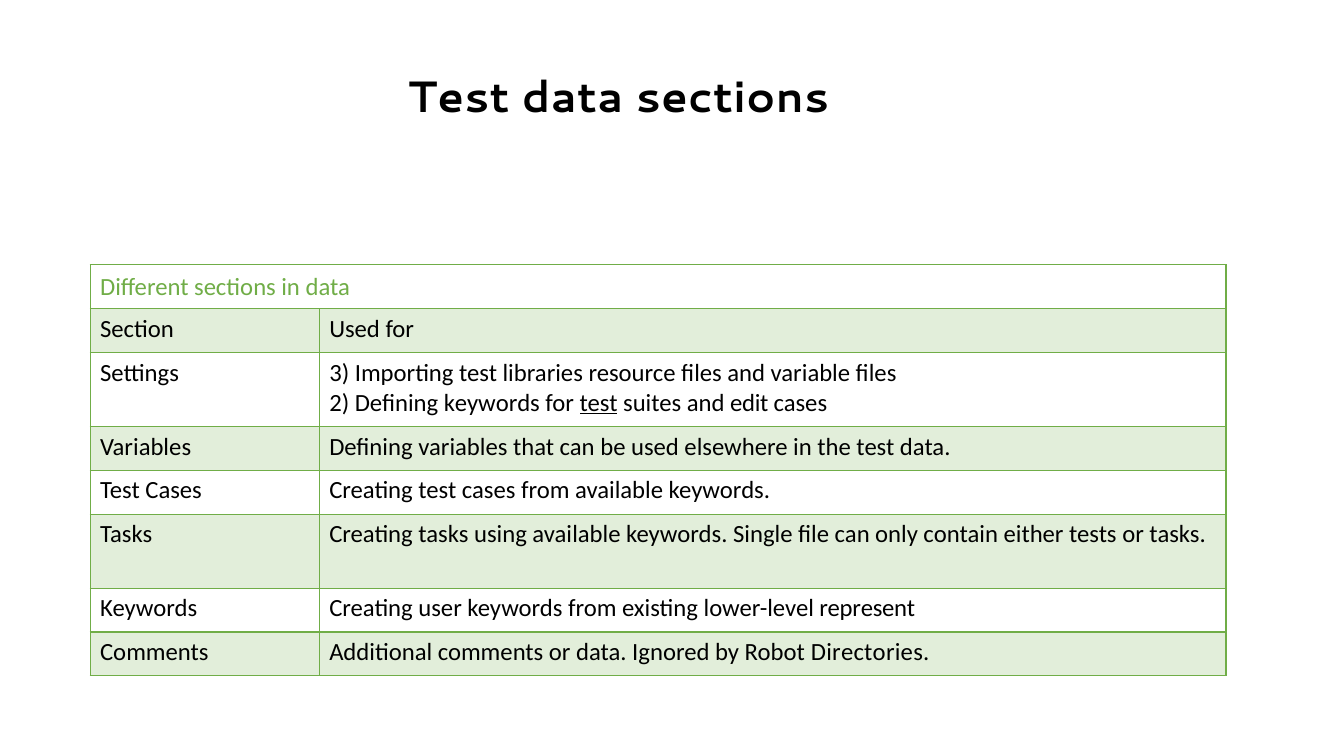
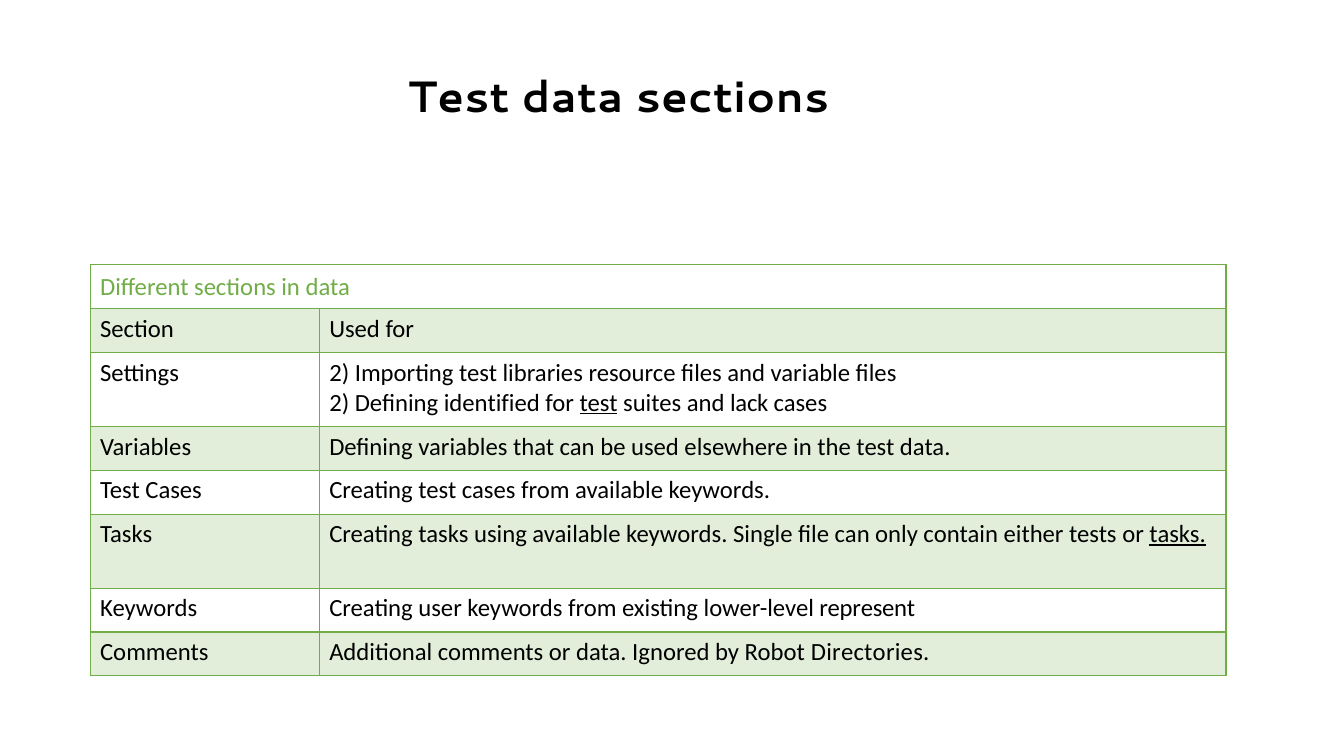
Settings 3: 3 -> 2 (339, 373)
Defining keywords: keywords -> identified (492, 403)
edit: edit -> lack (749, 403)
tasks underline: none -> present (1178, 534)
